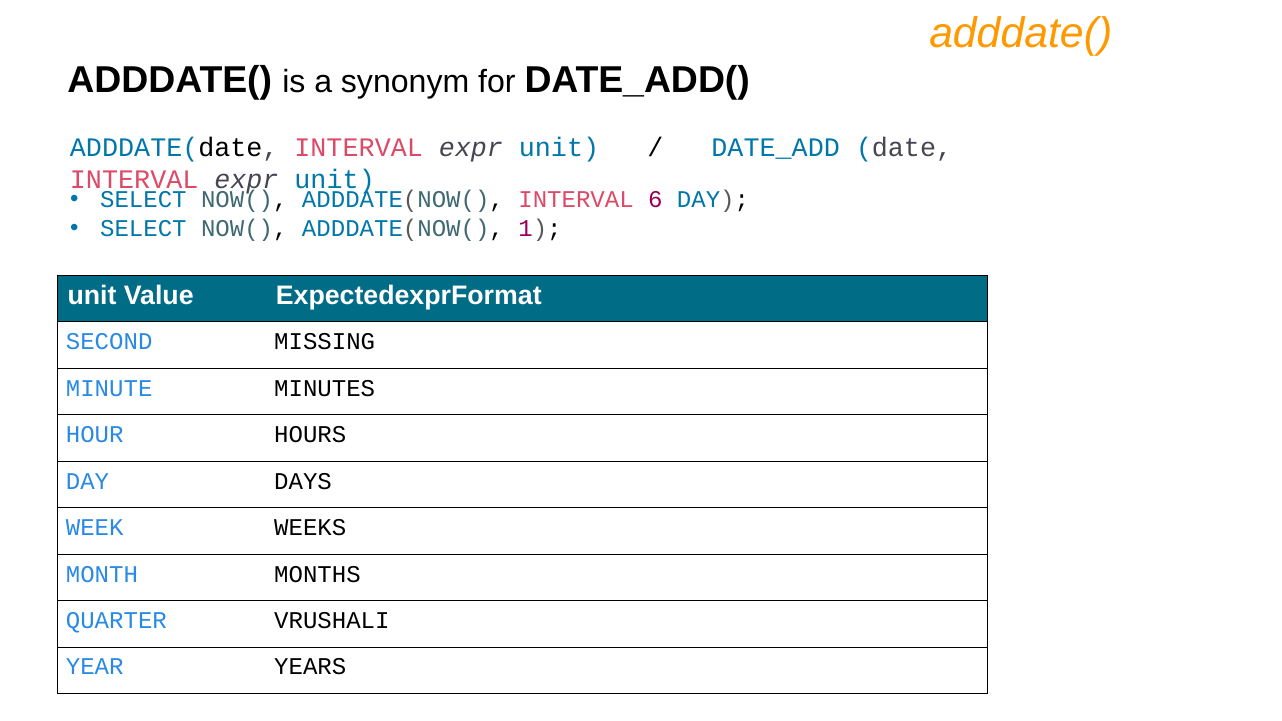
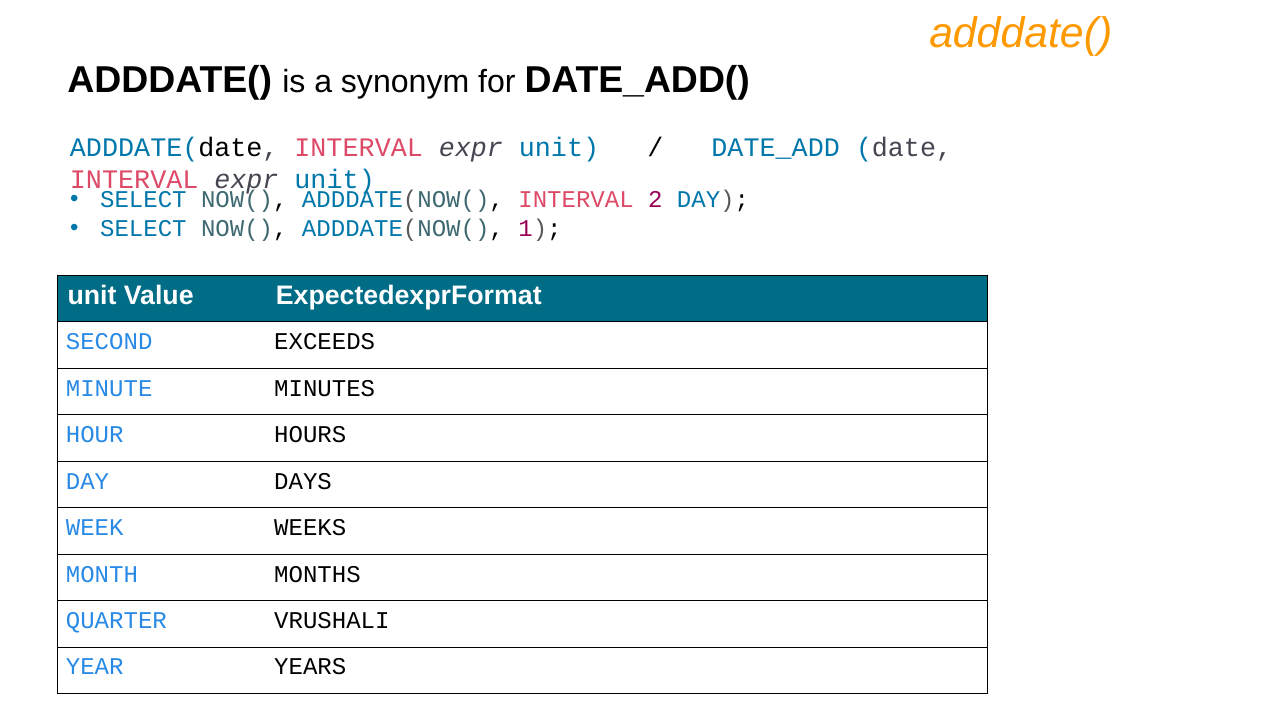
6: 6 -> 2 (655, 200)
MISSING: MISSING -> EXCEEDS (325, 342)
